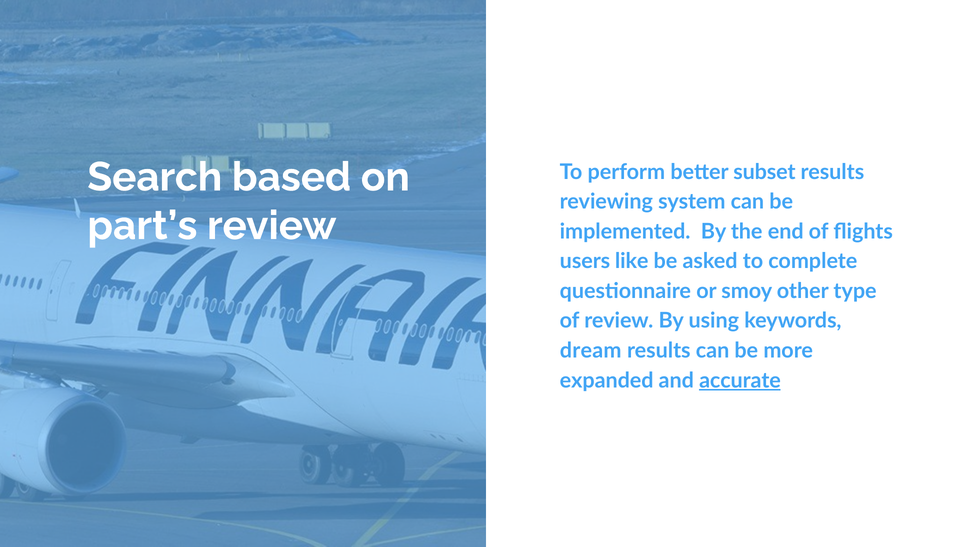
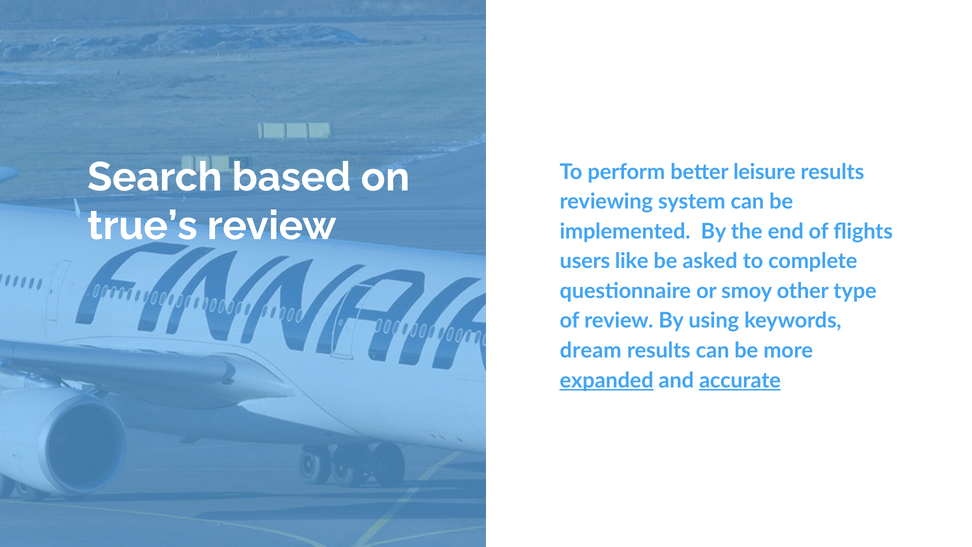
subset: subset -> leisure (764, 172)
part’s: part’s -> true’s (142, 226)
expanded underline: none -> present (607, 380)
